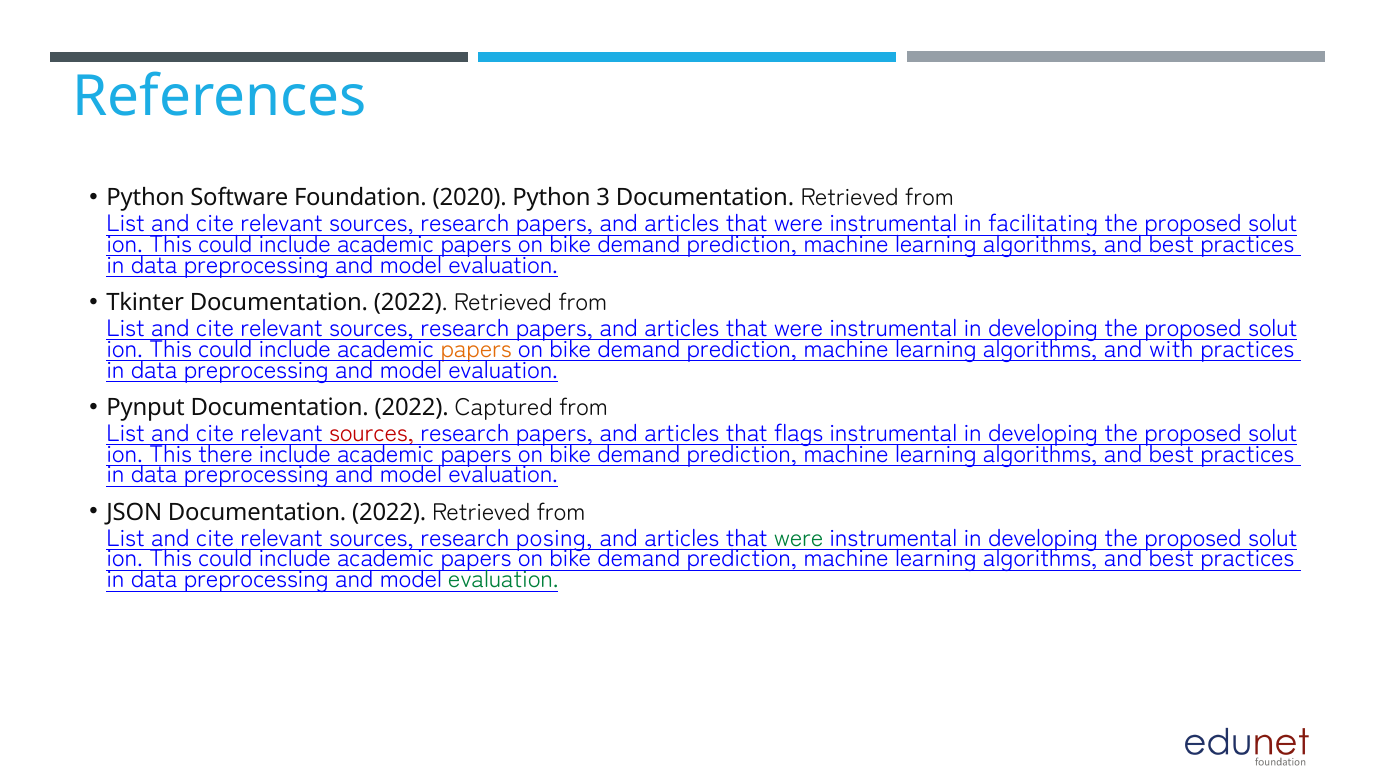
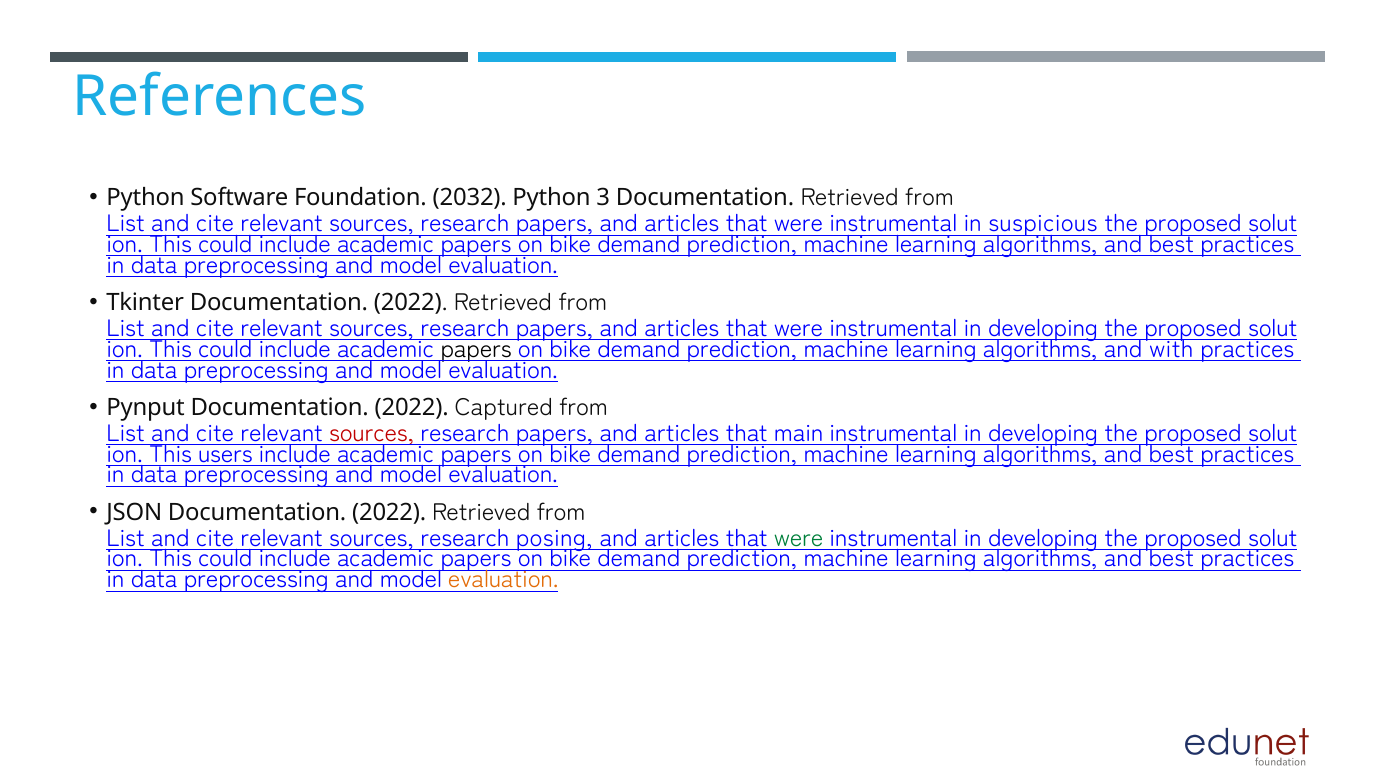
2020: 2020 -> 2032 (470, 198)
facilitating: facilitating -> suspicious (1043, 223)
papers colour: orange -> black (476, 349)
flags: flags -> main (799, 433)
there: there -> users (225, 454)
evaluation colour: green -> orange (503, 580)
